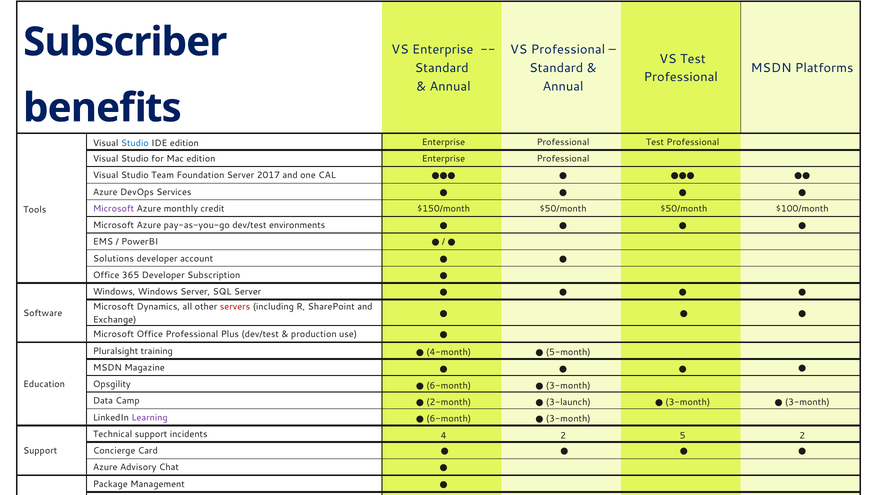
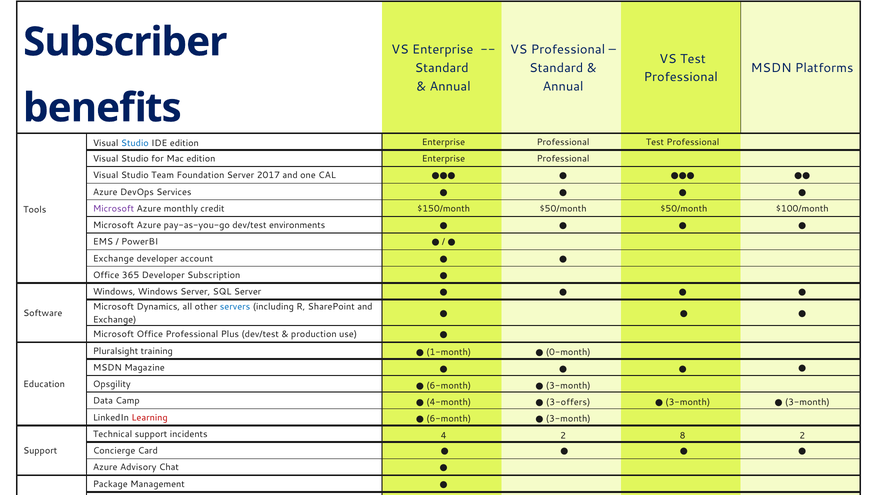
Solutions: Solutions -> Exchange (113, 258)
servers colour: red -> blue (235, 306)
4-month: 4-month -> 1-month (449, 352)
5-month: 5-month -> 0-month (568, 352)
2-month: 2-month -> 4-month (449, 402)
3-launch: 3-launch -> 3-offers (568, 402)
Learning colour: purple -> red (150, 417)
5: 5 -> 8 (683, 435)
